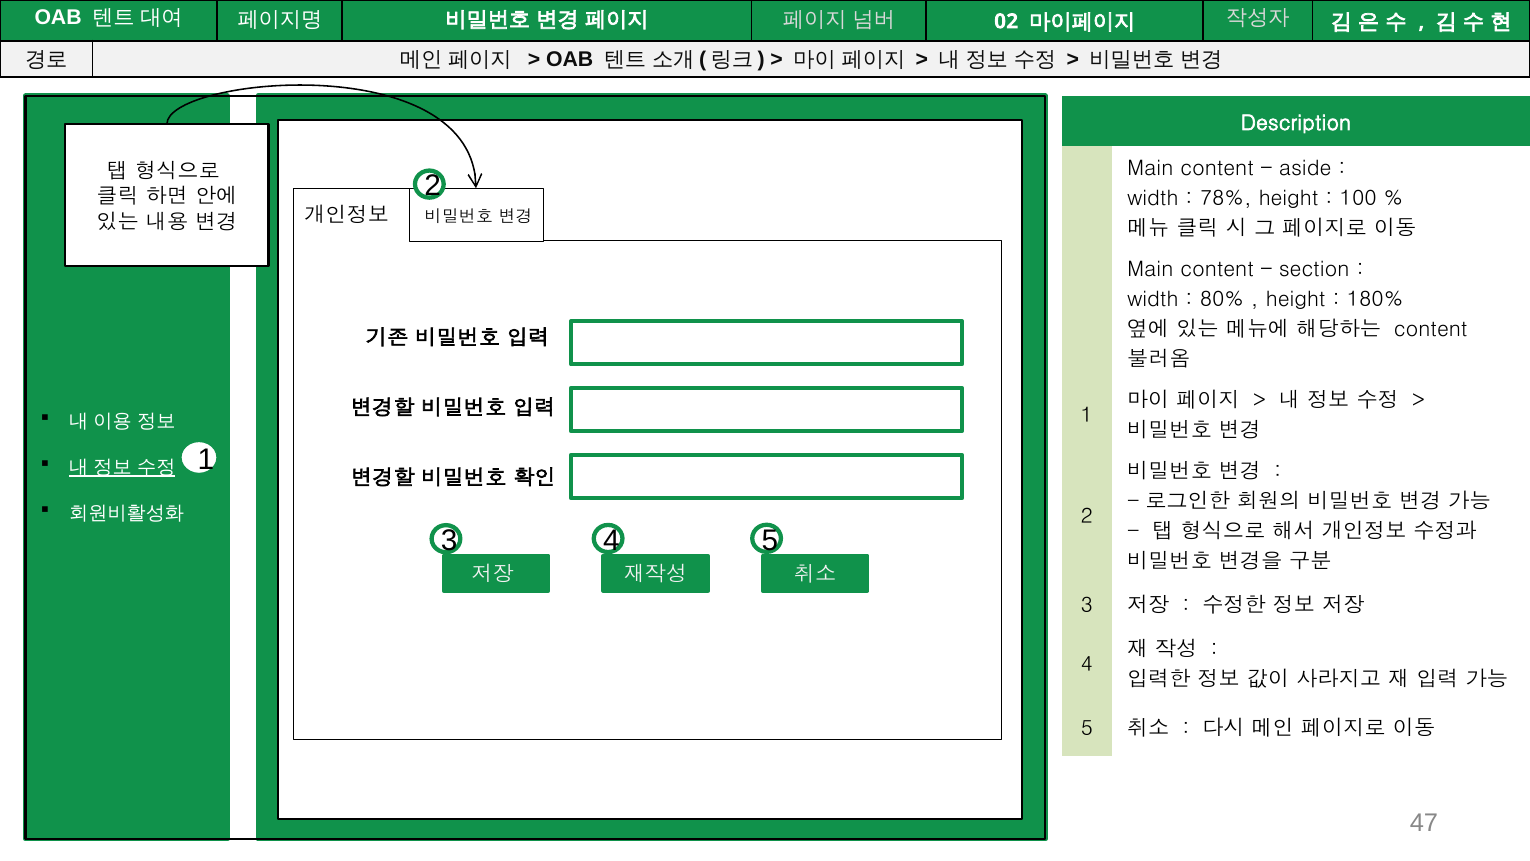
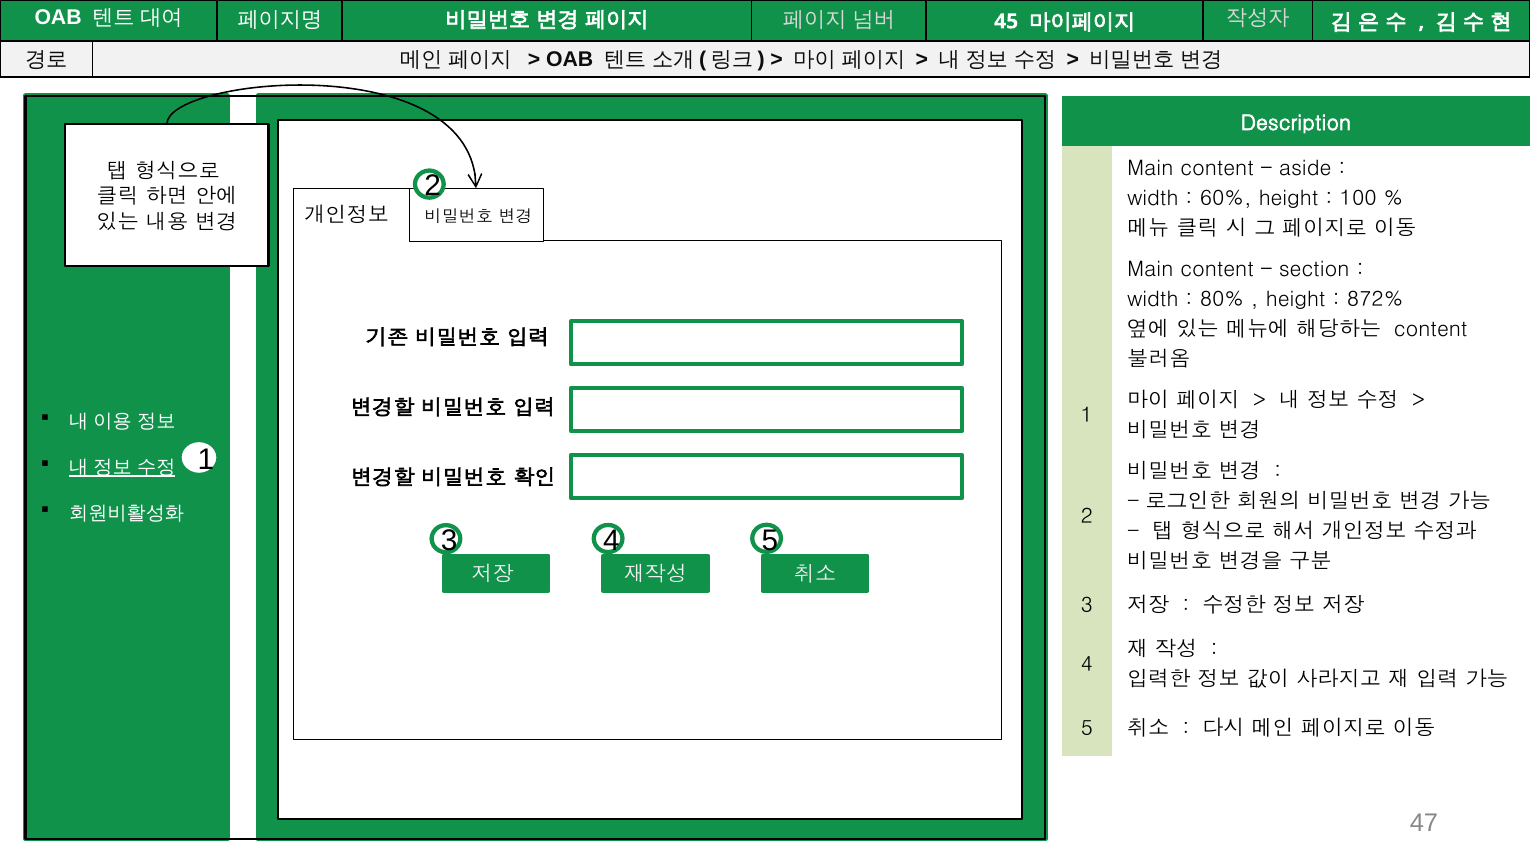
02: 02 -> 45 (1006, 21)
78%: 78% -> 60% (1226, 199)
180%: 180% -> 872% (1375, 300)
